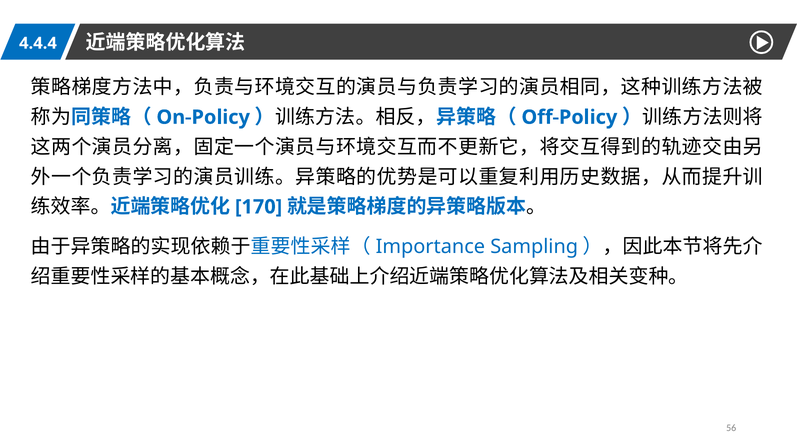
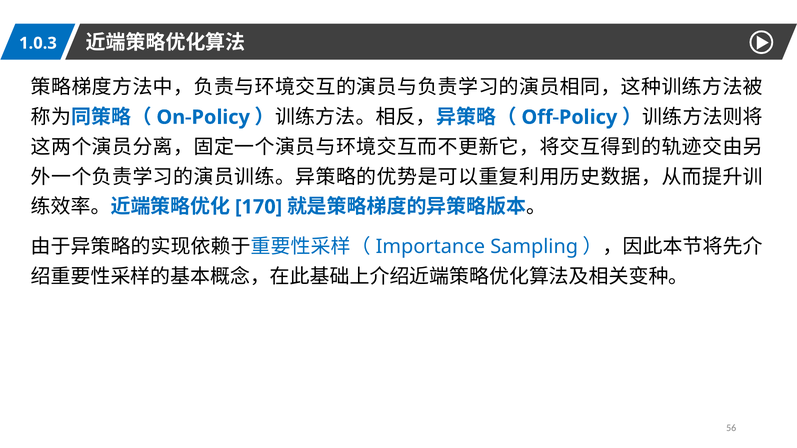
4.4.4: 4.4.4 -> 1.0.3 (38, 43)
